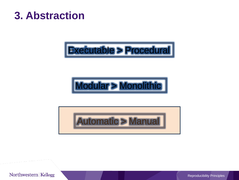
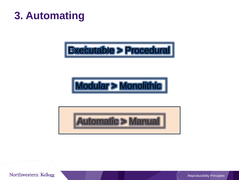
Abstraction: Abstraction -> Automating (55, 16)
